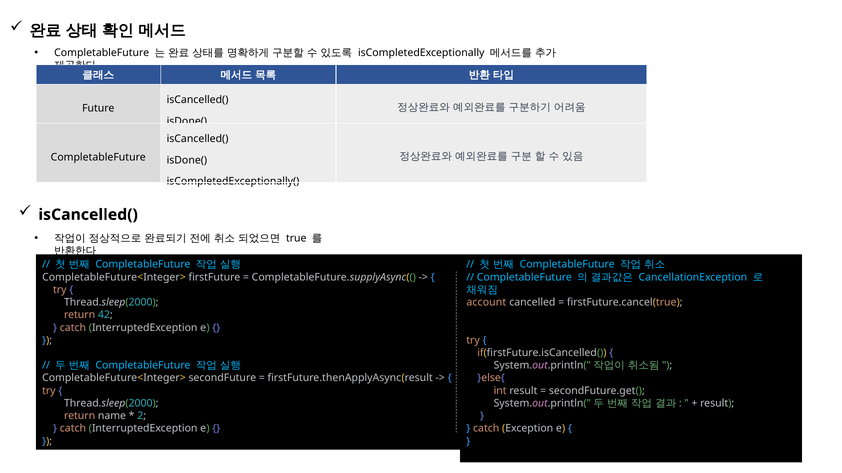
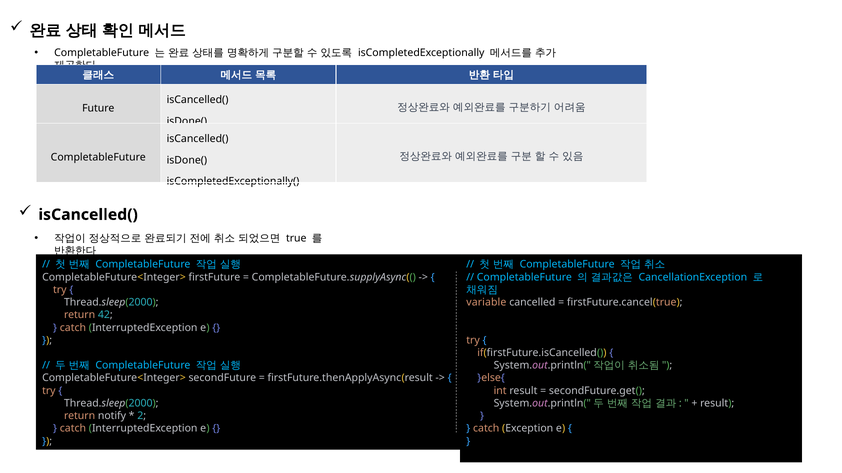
account: account -> variable (486, 303)
name: name -> notify (112, 416)
